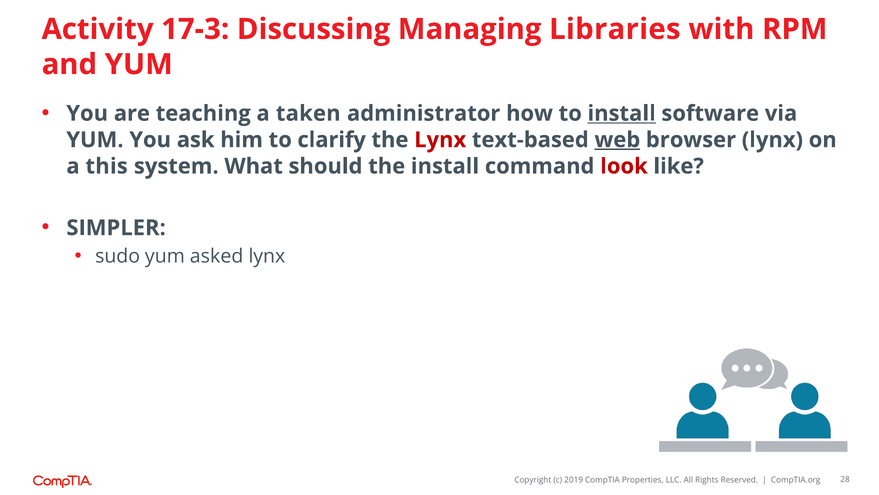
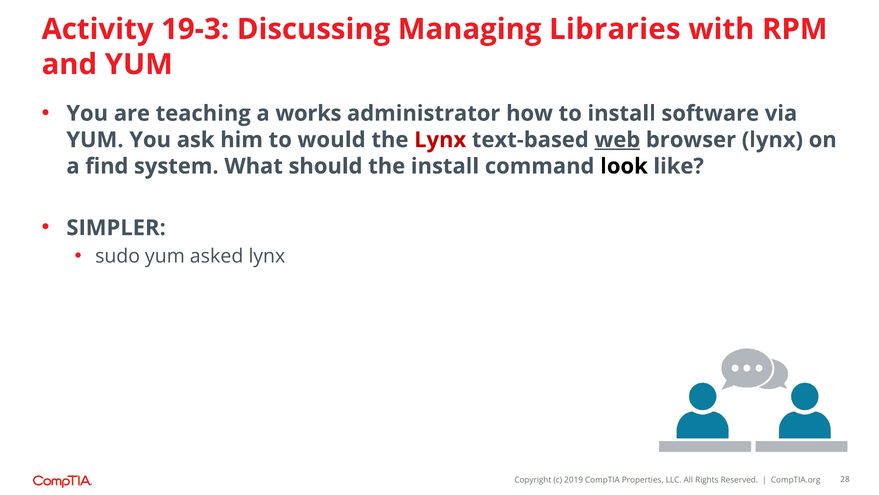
17-3: 17-3 -> 19-3 (195, 29)
taken: taken -> works (308, 113)
install underline: present -> none (622, 113)
clarify: clarify -> would (332, 140)
this: this -> find (107, 166)
look colour: red -> black (624, 166)
